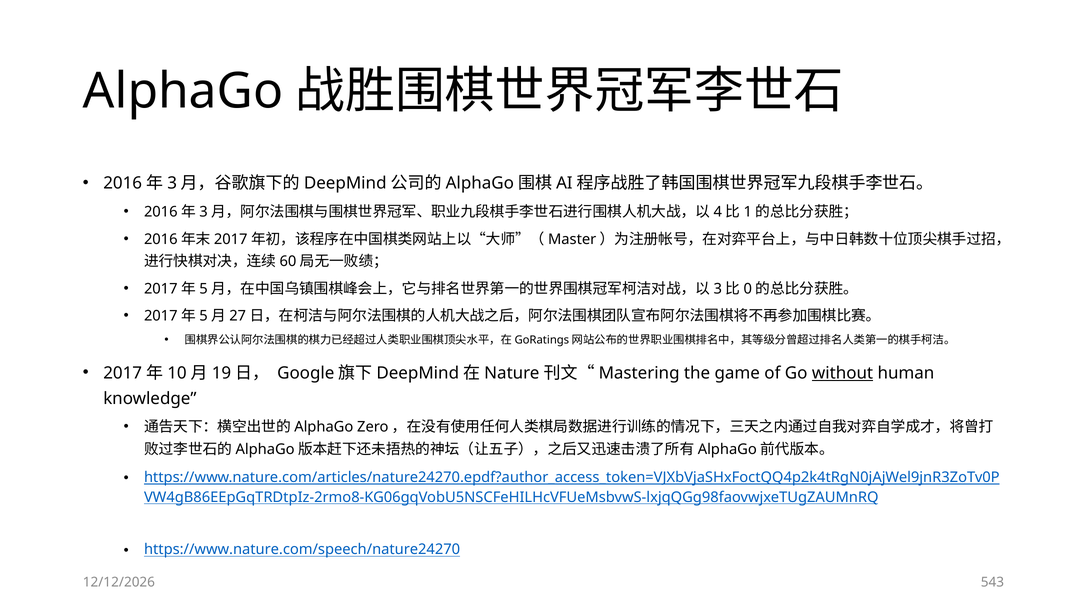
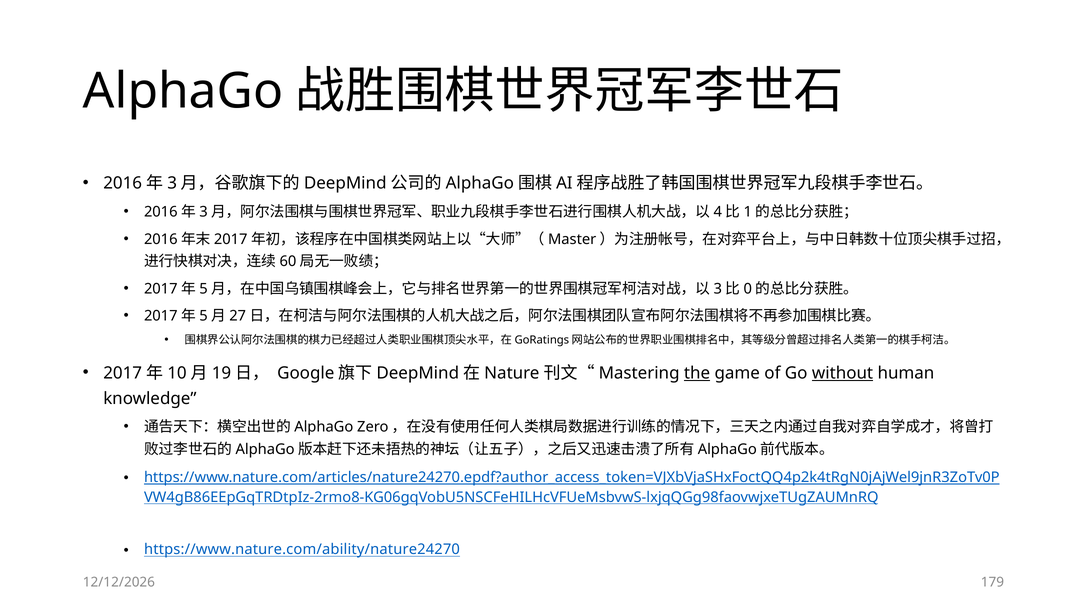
the underline: none -> present (697, 373)
https://www.nature.com/speech/nature24270: https://www.nature.com/speech/nature24270 -> https://www.nature.com/ability/nature24270 (302, 550)
543: 543 -> 179 (992, 583)
